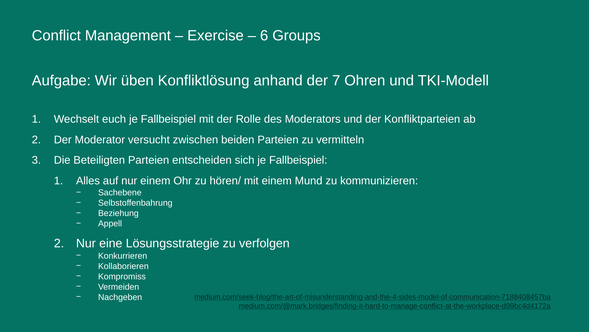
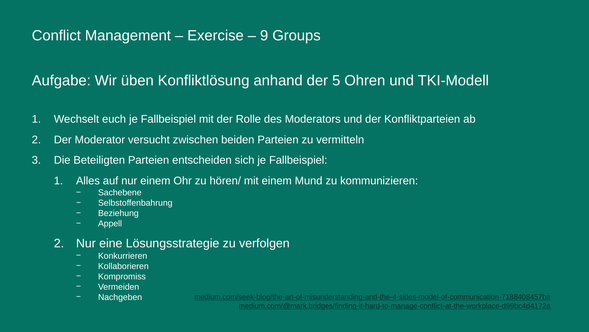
6: 6 -> 9 (264, 36)
7: 7 -> 5 (336, 81)
